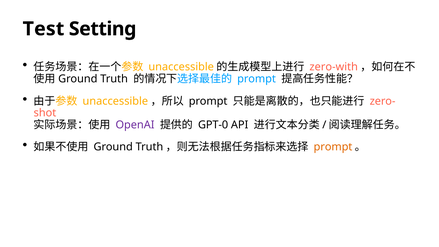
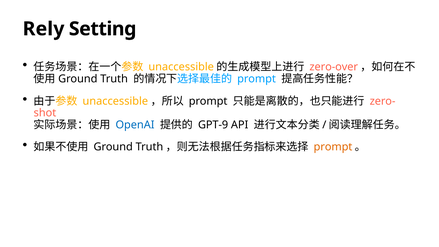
Test: Test -> Rely (44, 29)
zero-with: zero-with -> zero-over (334, 67)
OpenAI colour: purple -> blue (135, 125)
GPT-0: GPT-0 -> GPT-9 (213, 125)
